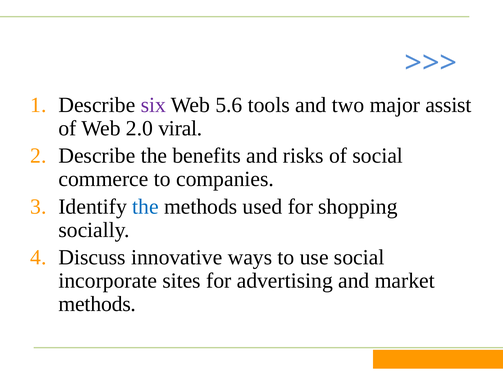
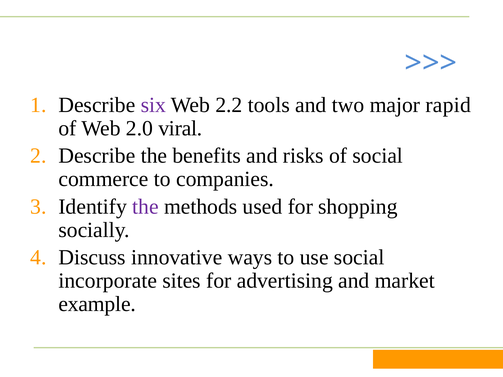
5.6: 5.6 -> 2.2 (229, 105)
assist: assist -> rapid (448, 105)
the colour: blue -> purple (145, 207)
methods: methods -> example (97, 304)
